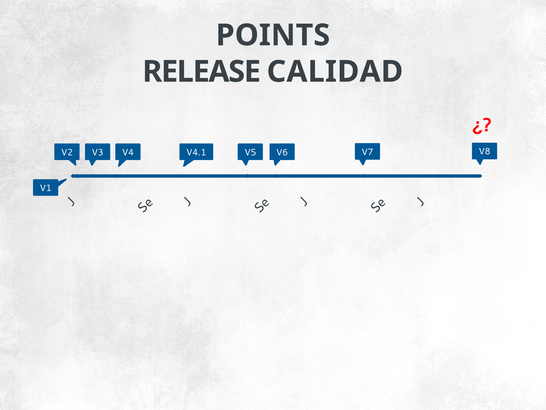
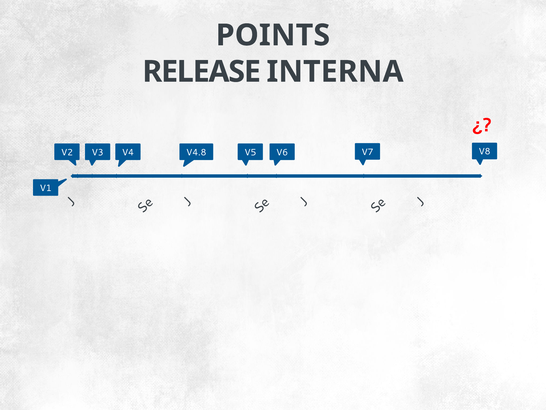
CALIDAD: CALIDAD -> INTERNA (335, 72)
V4.1: V4.1 -> V4.8 (196, 152)
